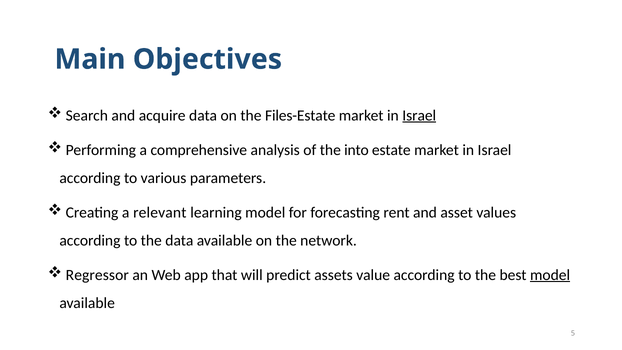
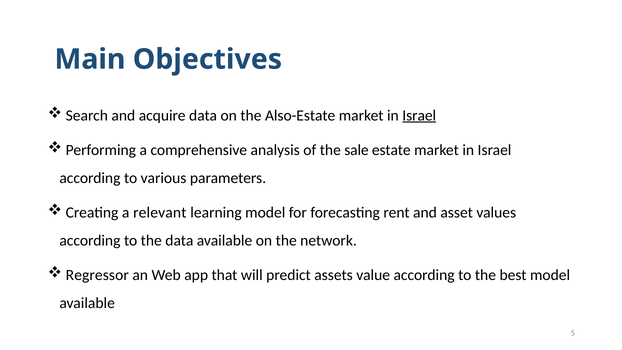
Files-Estate: Files-Estate -> Also-Estate (300, 115)
into: into -> sale (356, 150)
model underline: present -> none (550, 275)
